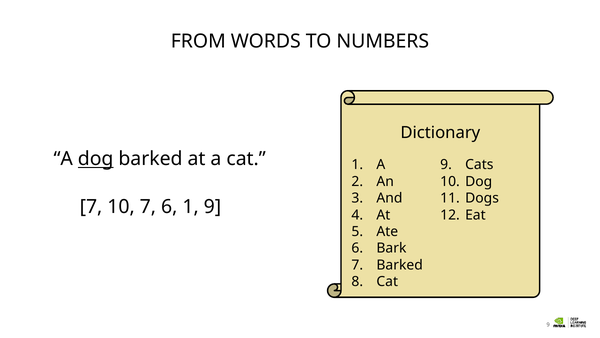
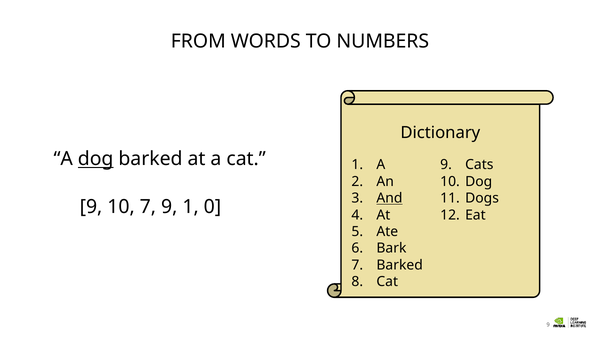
And underline: none -> present (389, 198)
7: 7 -> 9 (91, 207)
7 6: 6 -> 9 (169, 207)
1 9: 9 -> 0 (212, 207)
